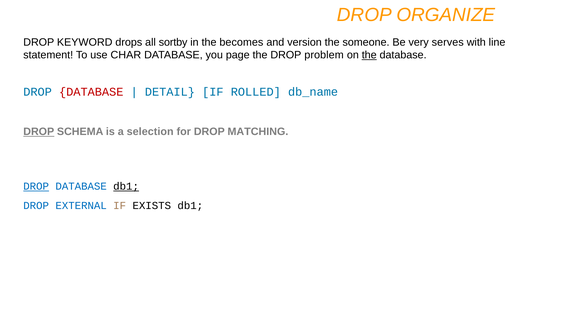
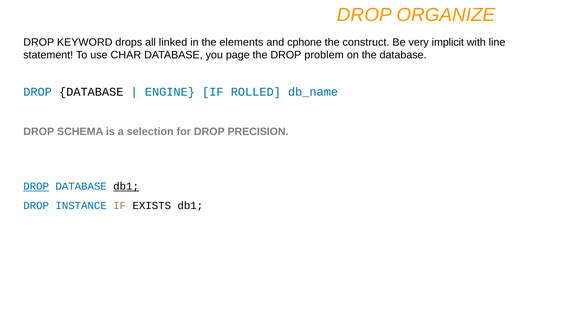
sortby: sortby -> linked (173, 42)
becomes: becomes -> elements (241, 42)
version: version -> cphone (305, 42)
someone: someone -> construct (366, 42)
serves: serves -> implicit (448, 42)
the underline: present -> none (369, 55)
DATABASE colour: red -> black (91, 92)
DETAIL: DETAIL -> ENGINE (170, 92)
DROP underline: present -> none (39, 132)
MATCHING: MATCHING -> PRECISION (258, 132)
EXTERNAL: EXTERNAL -> INSTANCE (81, 206)
